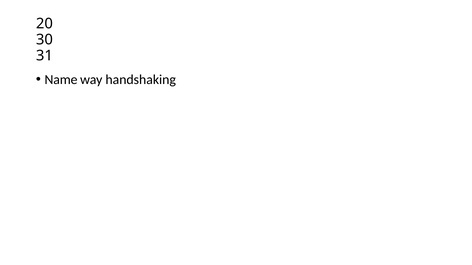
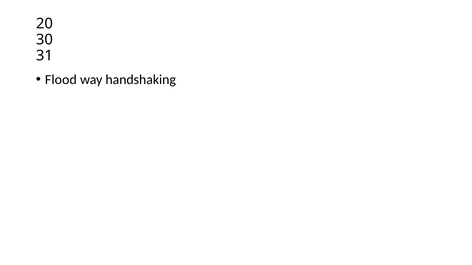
Name: Name -> Flood (61, 80)
